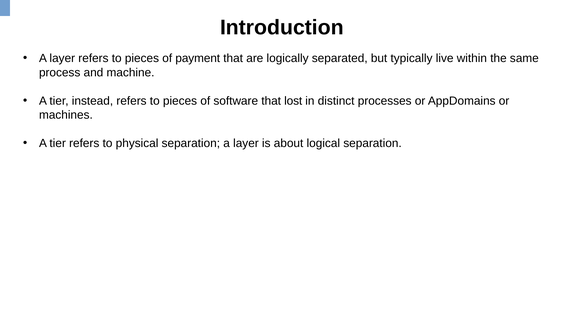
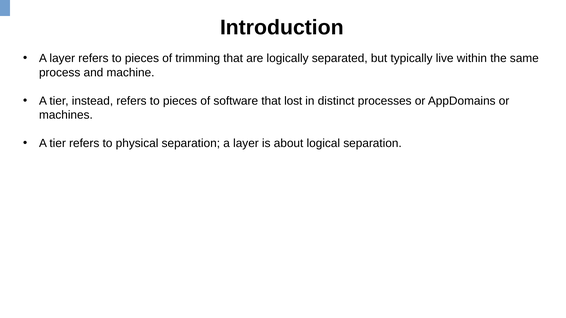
payment: payment -> trimming (198, 59)
